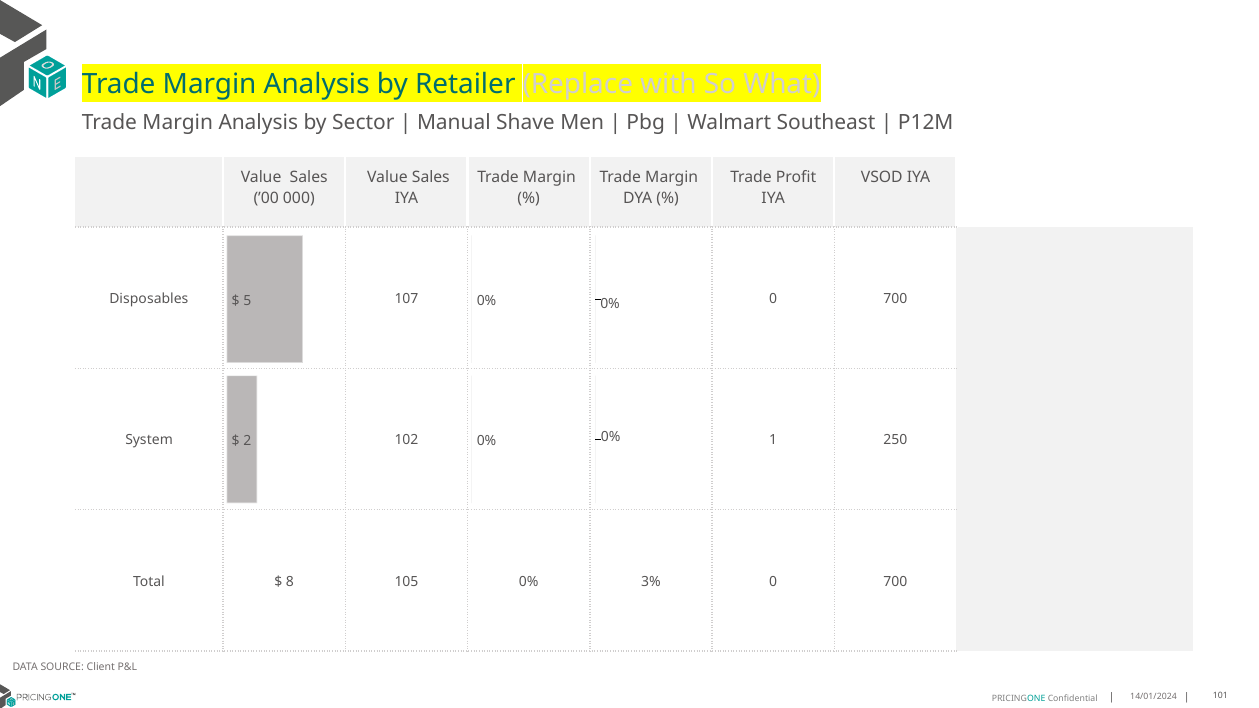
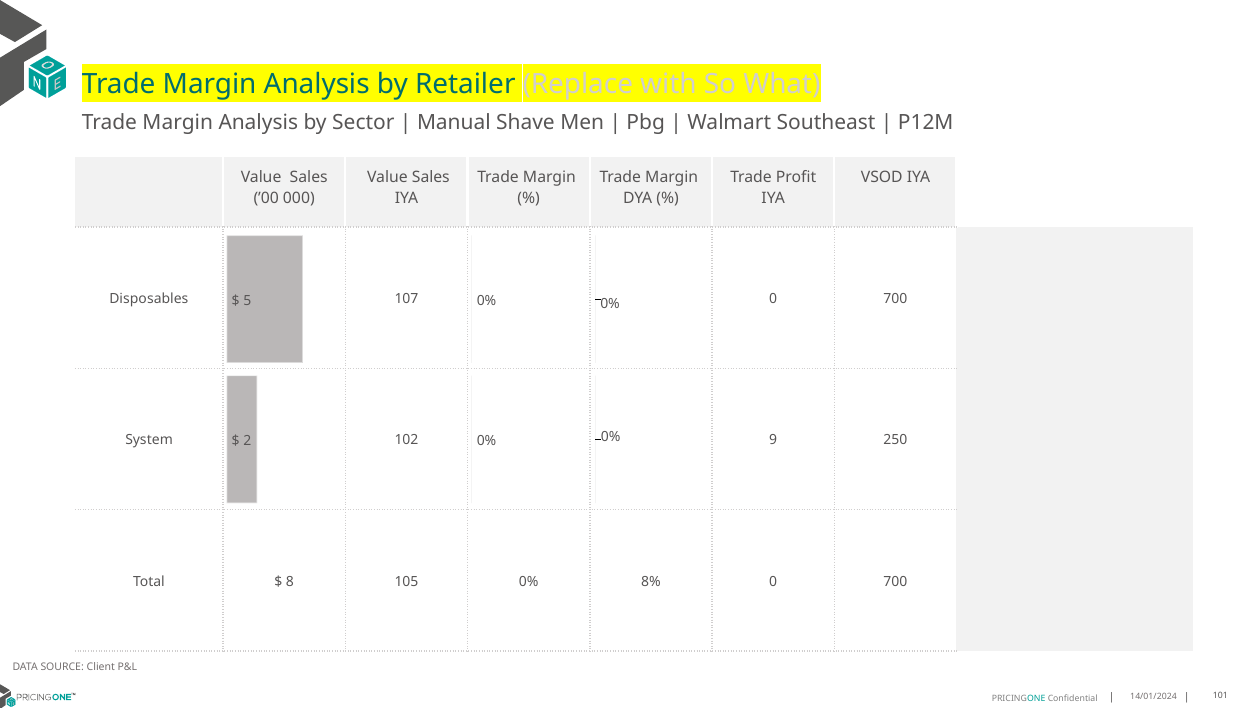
1: 1 -> 9 (773, 440)
3%: 3% -> 8% (651, 582)
